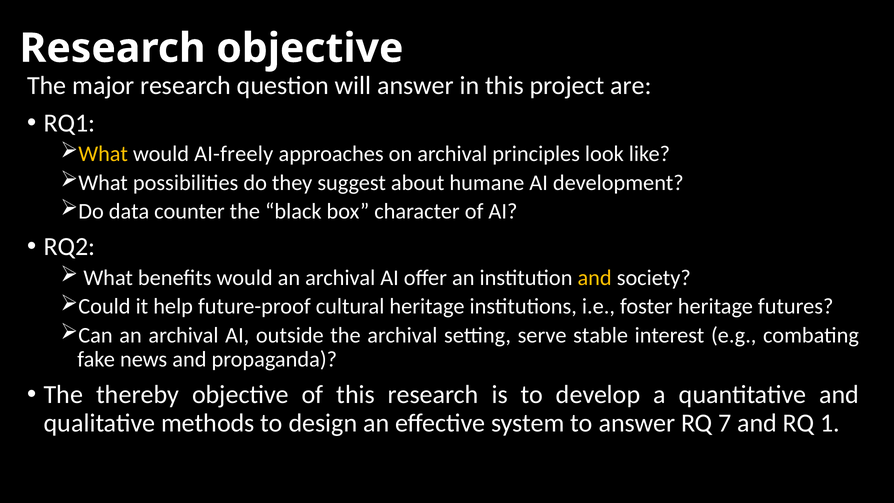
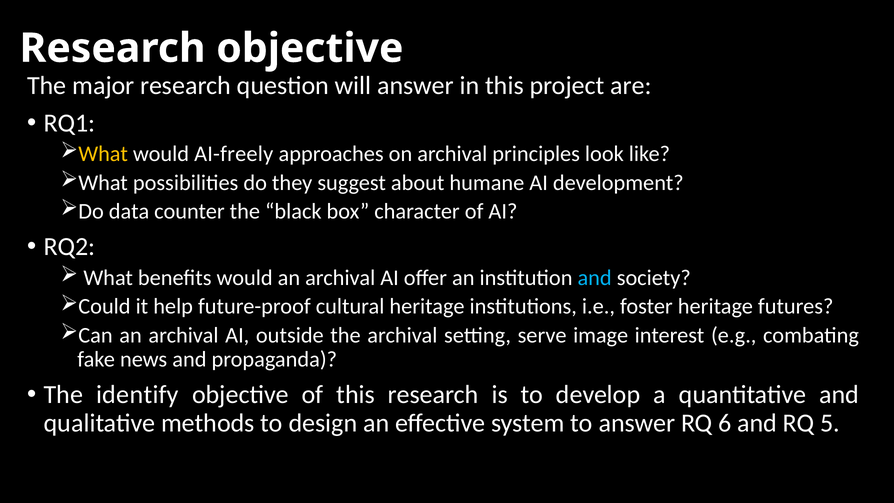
and colour: yellow -> light blue (595, 278)
stable: stable -> image (601, 335)
thereby: thereby -> identify (137, 395)
7: 7 -> 6 (725, 423)
1: 1 -> 5 (830, 423)
